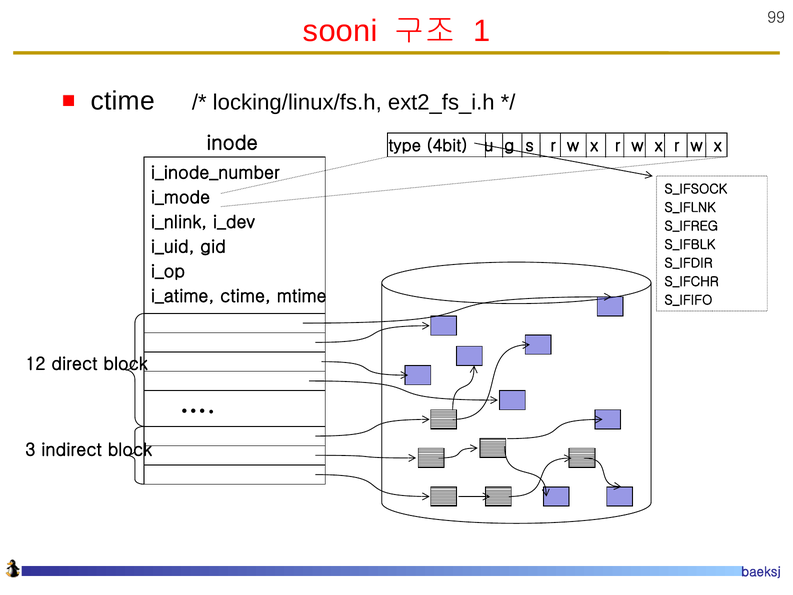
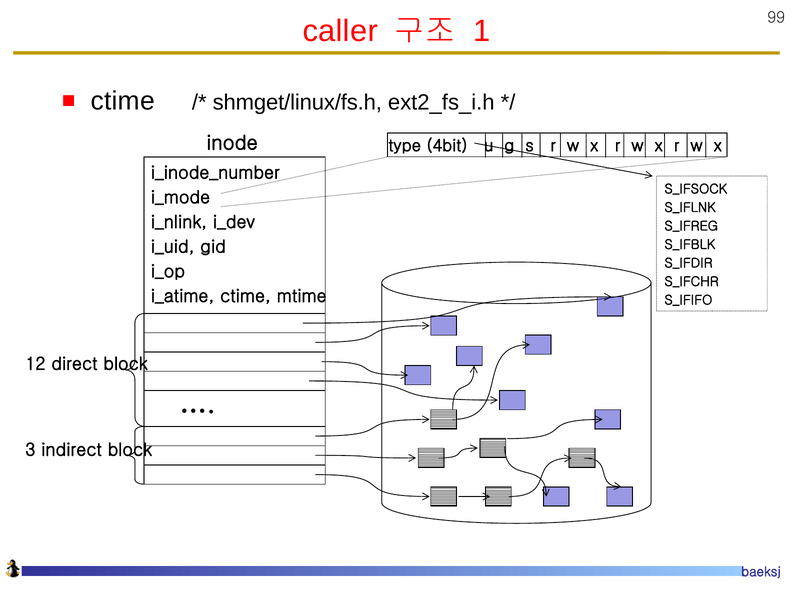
sooni: sooni -> caller (340, 31)
locking/linux/fs.h: locking/linux/fs.h -> shmget/linux/fs.h (297, 102)
